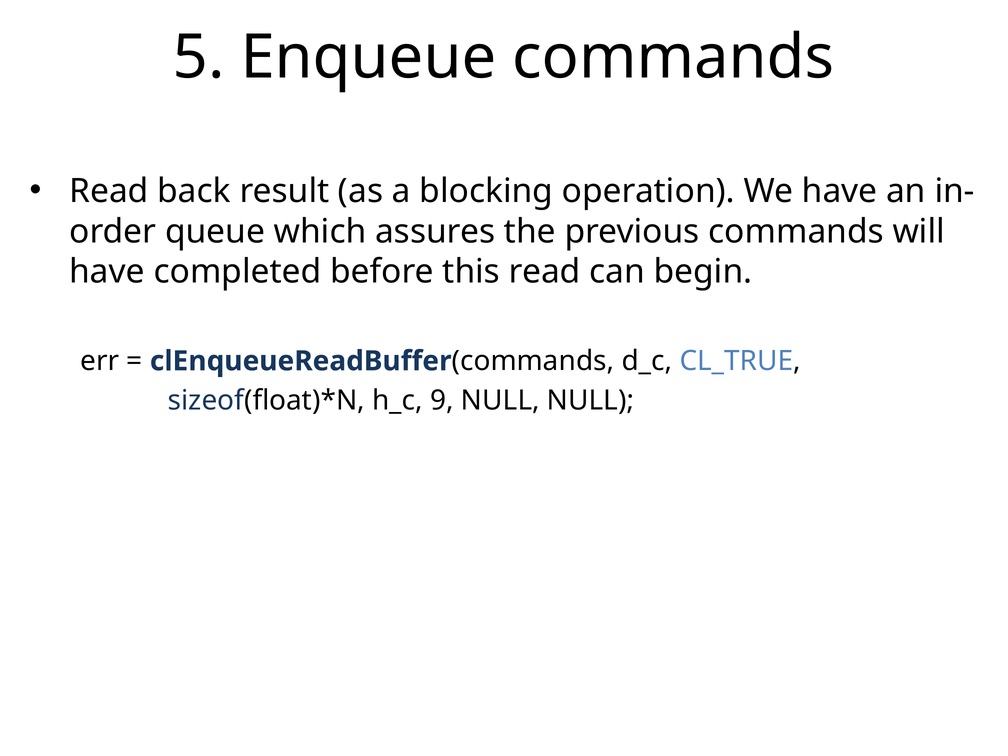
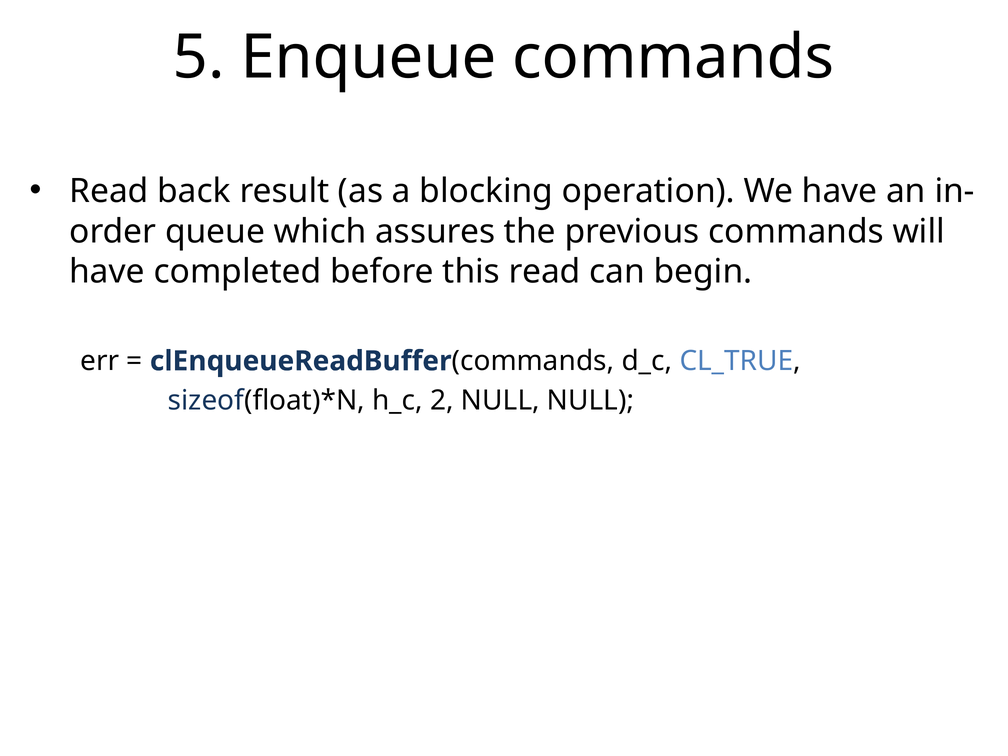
9: 9 -> 2 (442, 400)
